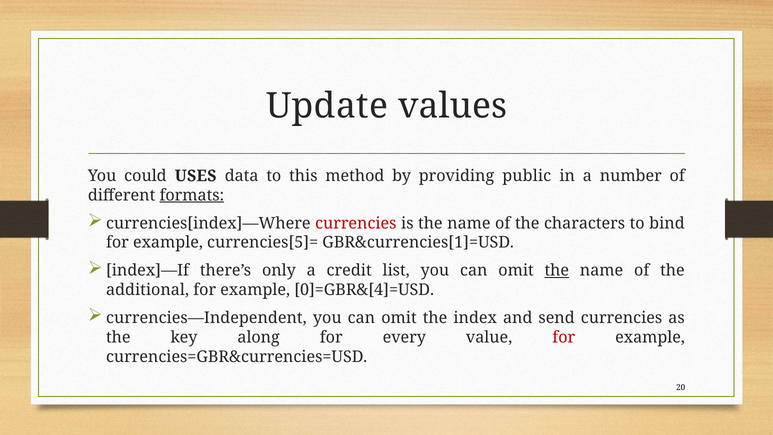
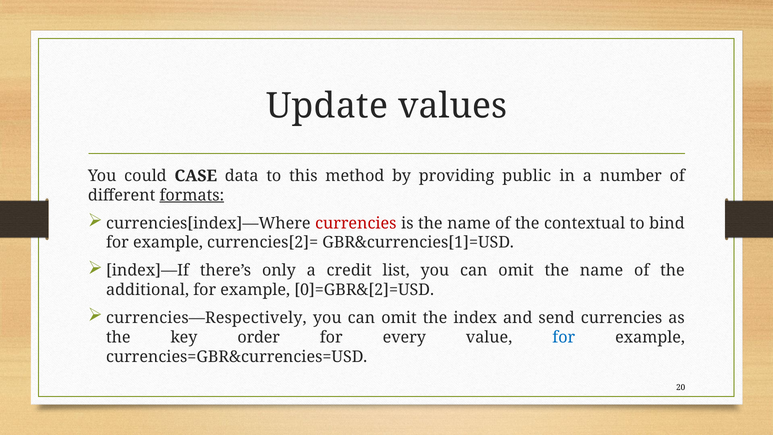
USES: USES -> CASE (196, 176)
characters: characters -> contextual (585, 223)
currencies[5]=: currencies[5]= -> currencies[2]= (263, 243)
the underline: present -> none (557, 271)
0]=GBR&[4]=USD: 0]=GBR&[4]=USD -> 0]=GBR&[2]=USD (364, 290)
currencies—Independent: currencies—Independent -> currencies—Respectively (206, 318)
along: along -> order (259, 337)
for colour: red -> blue (564, 337)
